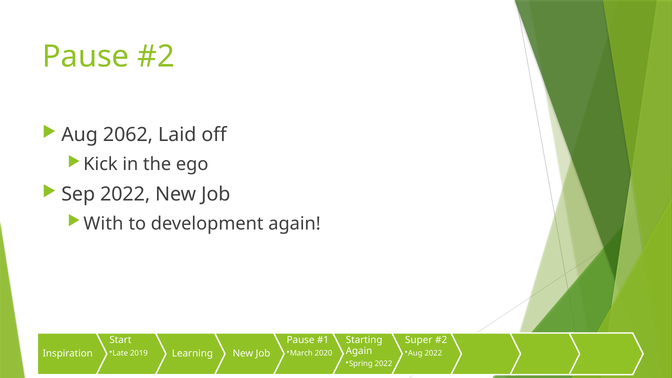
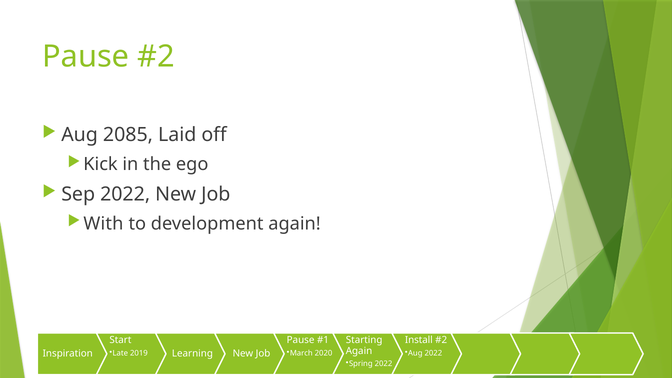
2062: 2062 -> 2085 (128, 135)
Super: Super -> Install (419, 340)
